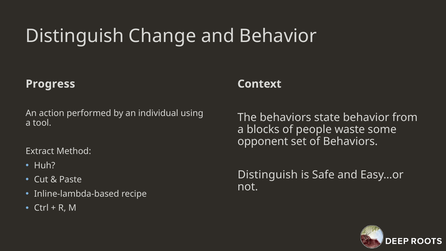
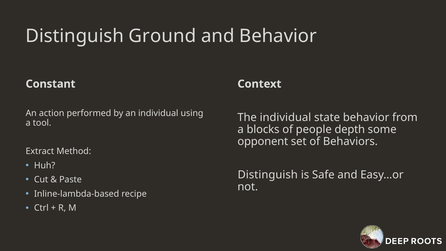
Change: Change -> Ground (162, 36)
Progress: Progress -> Constant (51, 84)
The behaviors: behaviors -> individual (285, 117)
waste: waste -> depth (350, 129)
